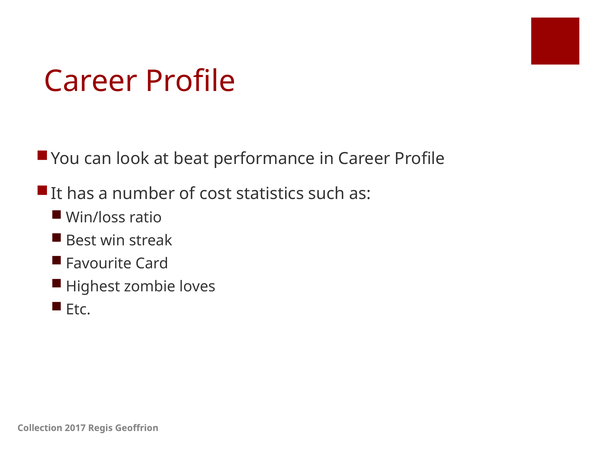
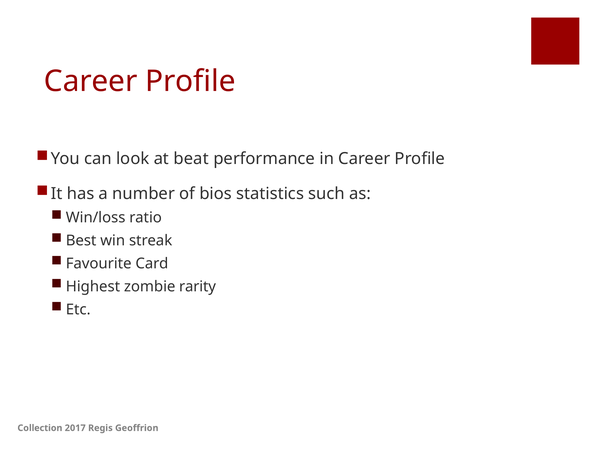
cost: cost -> bios (216, 194)
loves: loves -> rarity (197, 286)
